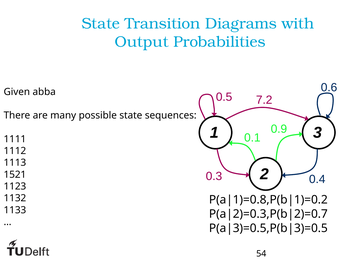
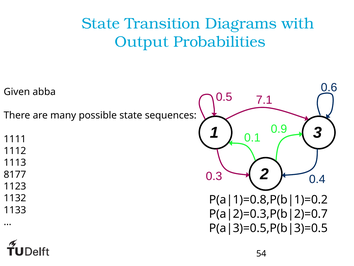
7.2: 7.2 -> 7.1 (264, 100)
1521: 1521 -> 8177 (15, 174)
